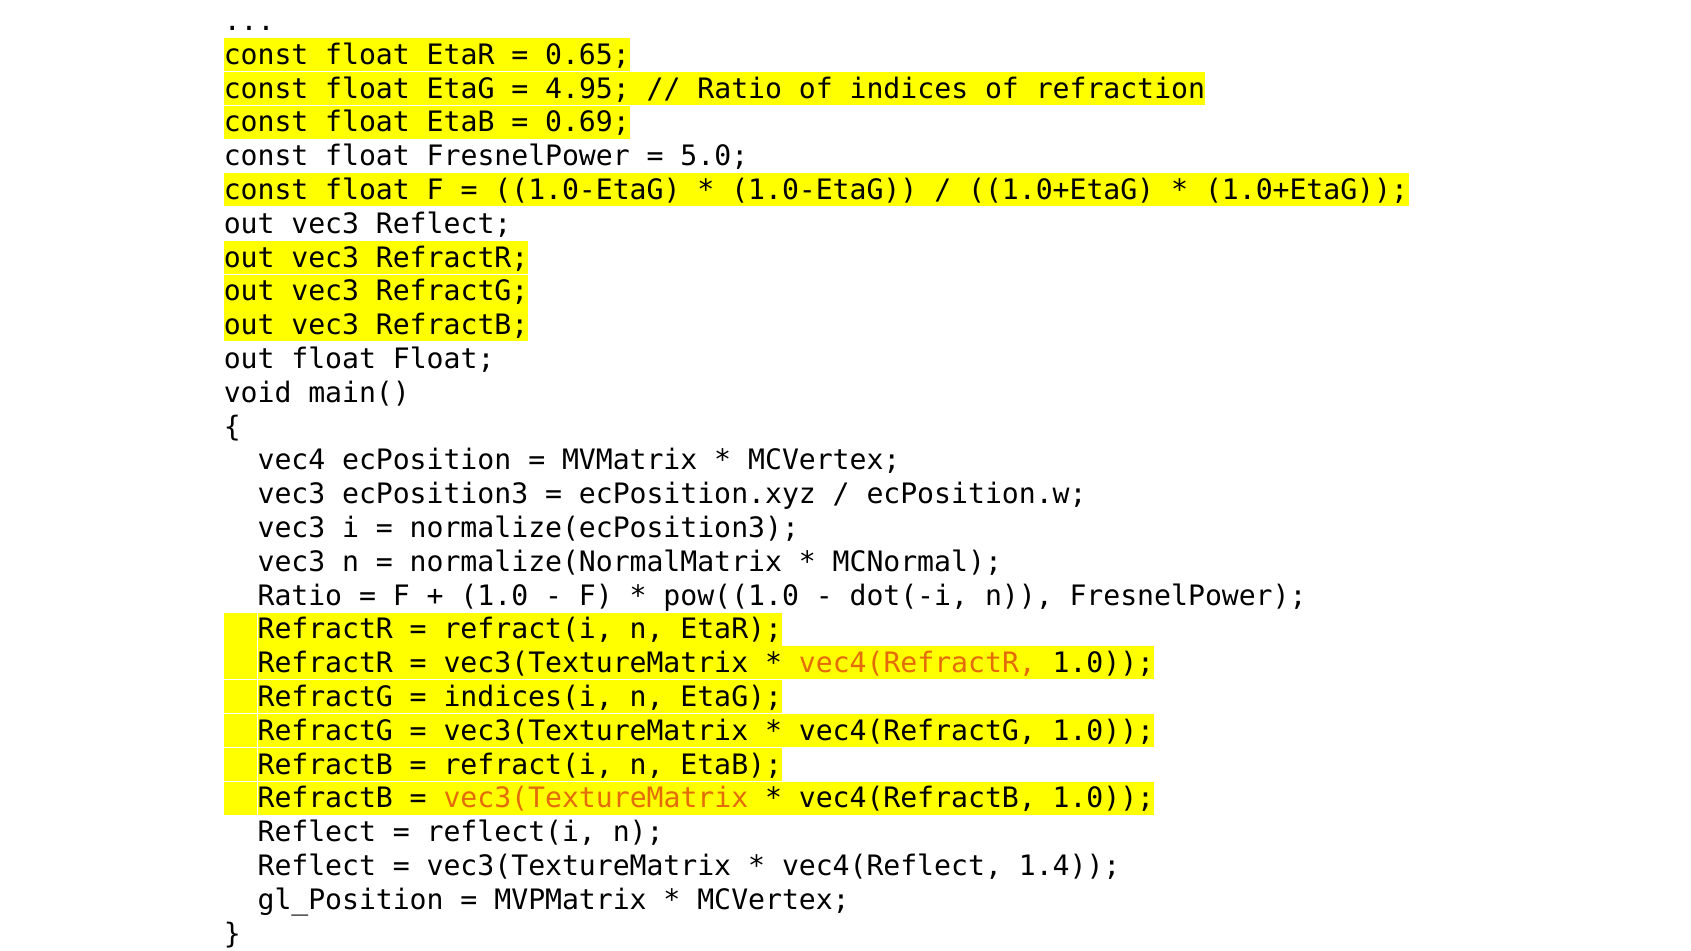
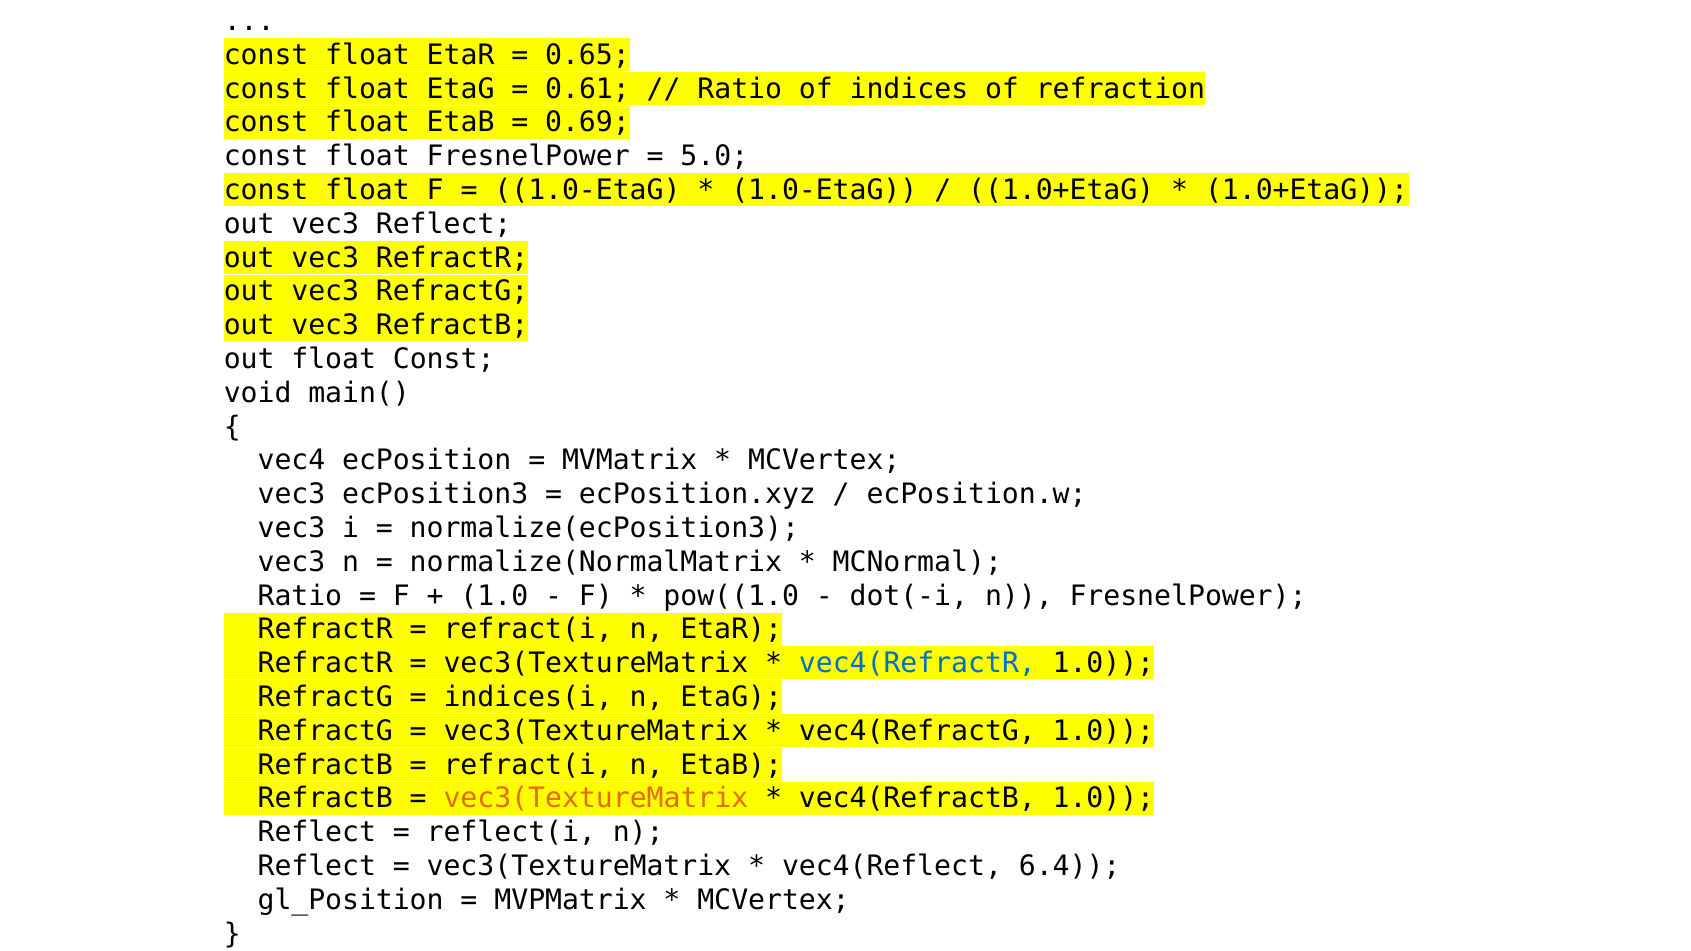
4.95: 4.95 -> 0.61 (587, 89)
float Float: Float -> Const (444, 359)
vec4(RefractR colour: orange -> blue (917, 664)
1.4: 1.4 -> 6.4 (1070, 866)
